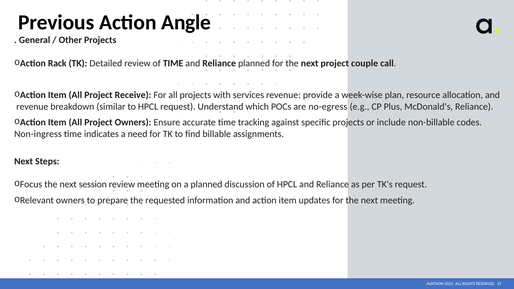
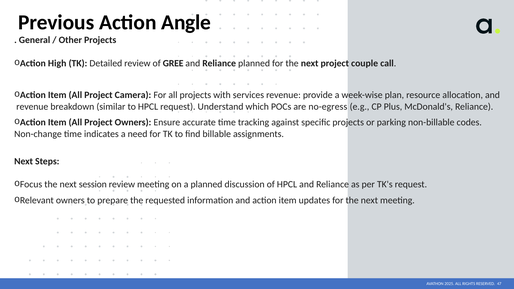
Rack: Rack -> High (57, 63)
of TIME: TIME -> GREE (173, 63)
Receive: Receive -> Camera (133, 95)
include: include -> parking (391, 122)
Non-ingress: Non-ingress -> Non-change (38, 134)
